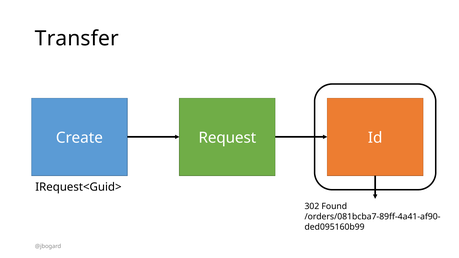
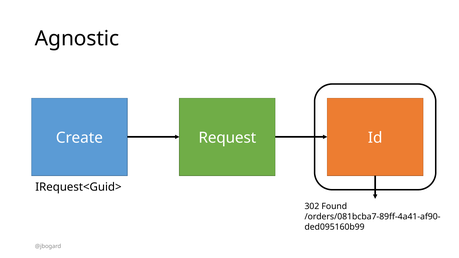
Transfer: Transfer -> Agnostic (77, 39)
